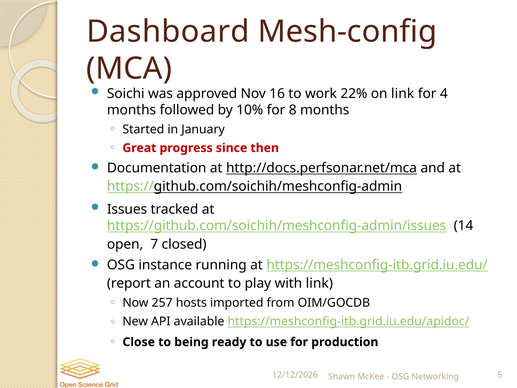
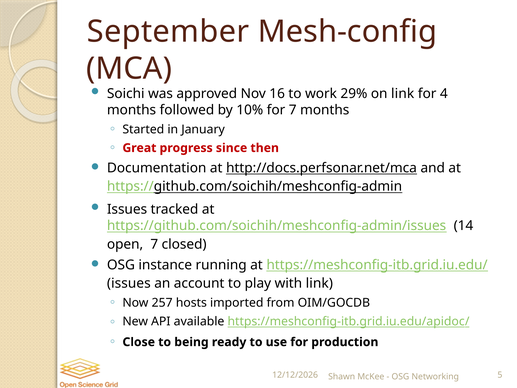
Dashboard: Dashboard -> September (168, 31)
22%: 22% -> 29% (354, 94)
for 8: 8 -> 7 (293, 110)
report: report -> issues (129, 283)
